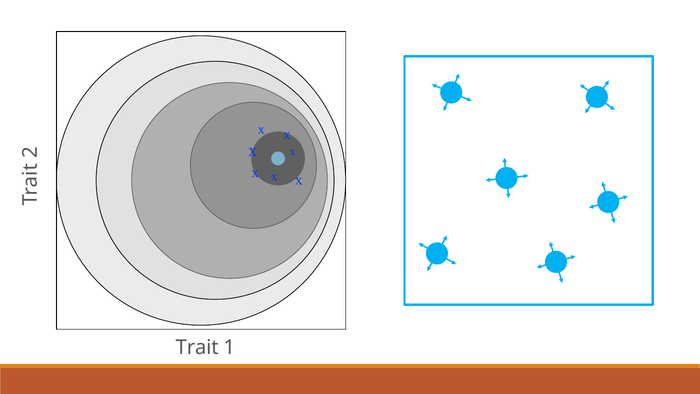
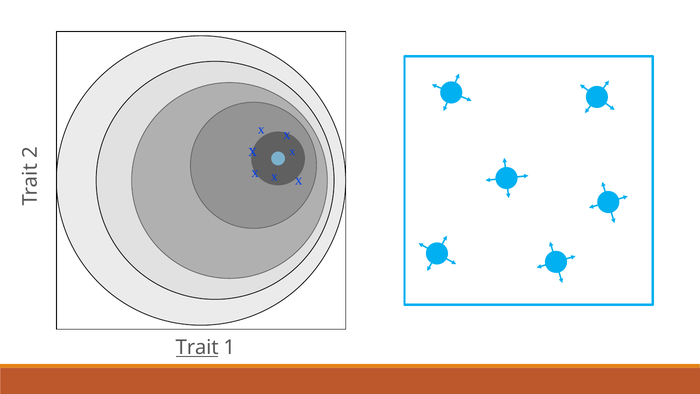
Trait underline: none -> present (197, 347)
